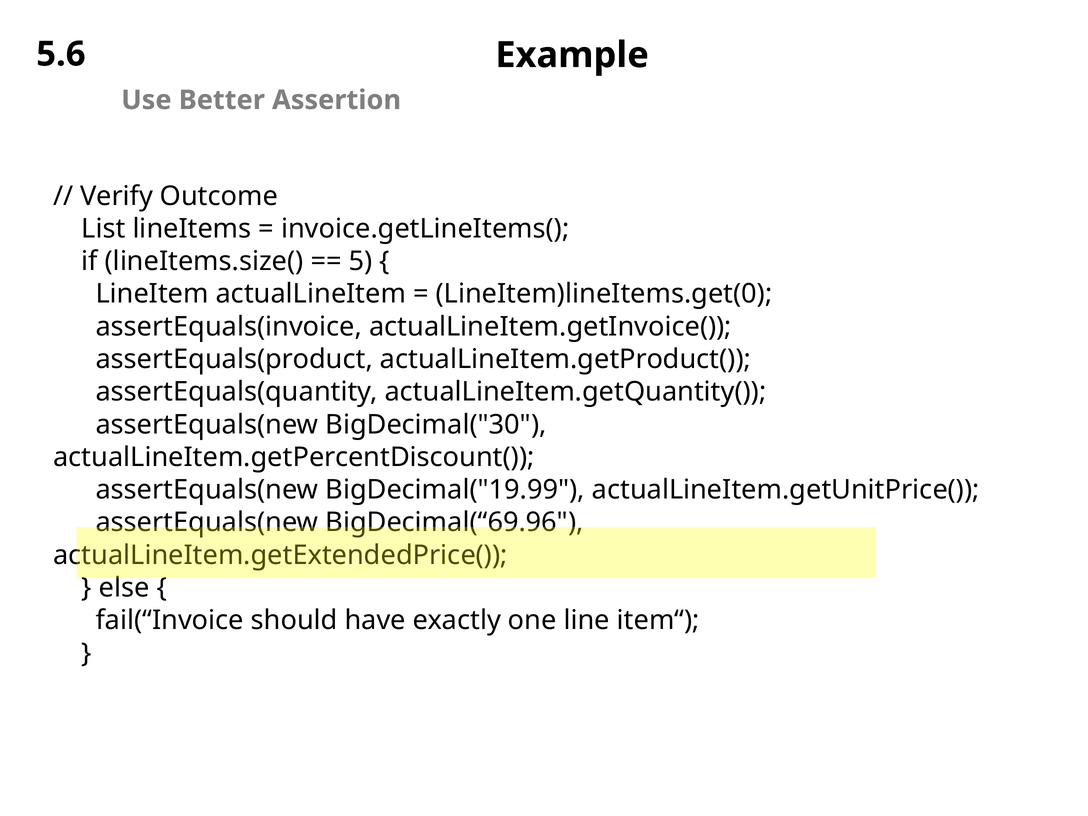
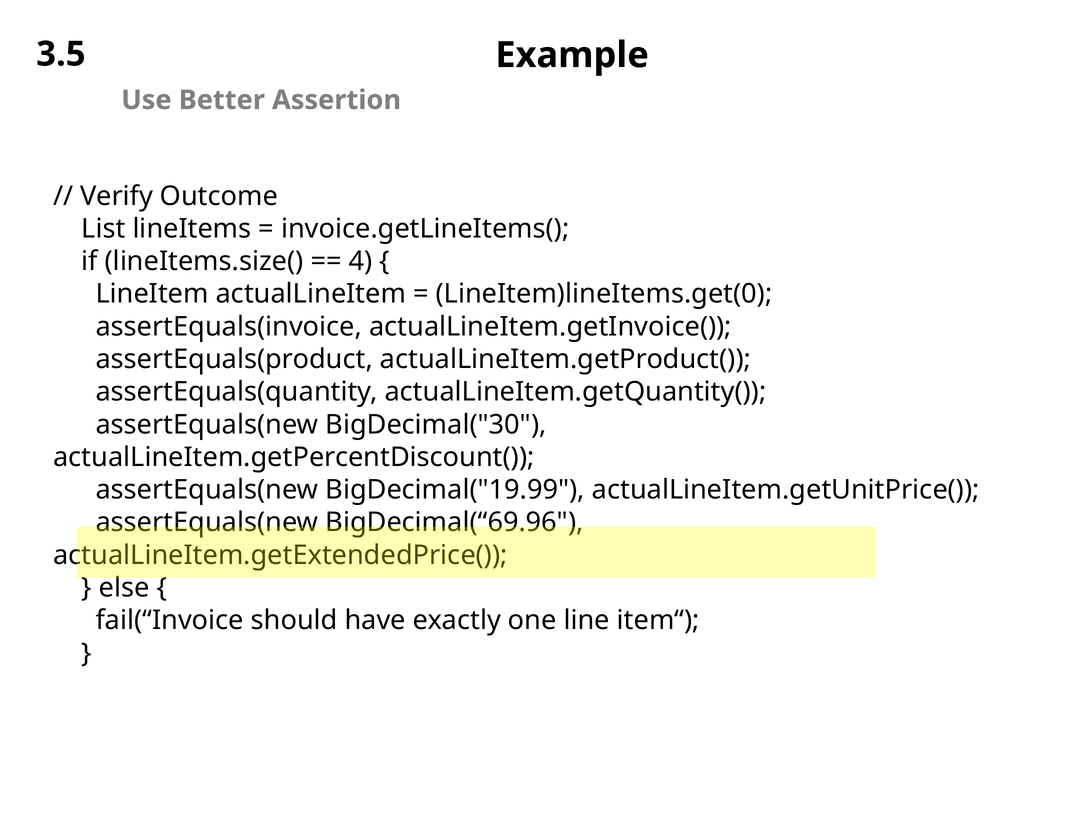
5.6: 5.6 -> 3.5 (61, 54)
5: 5 -> 4 (361, 261)
